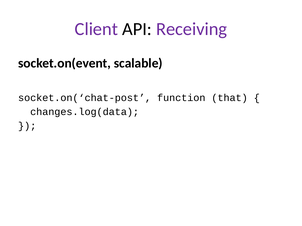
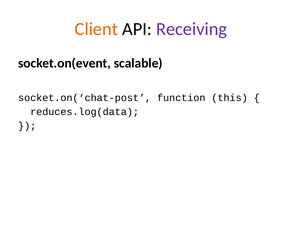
Client colour: purple -> orange (96, 29)
that: that -> this (230, 98)
changes.log(data: changes.log(data -> reduces.log(data (85, 112)
